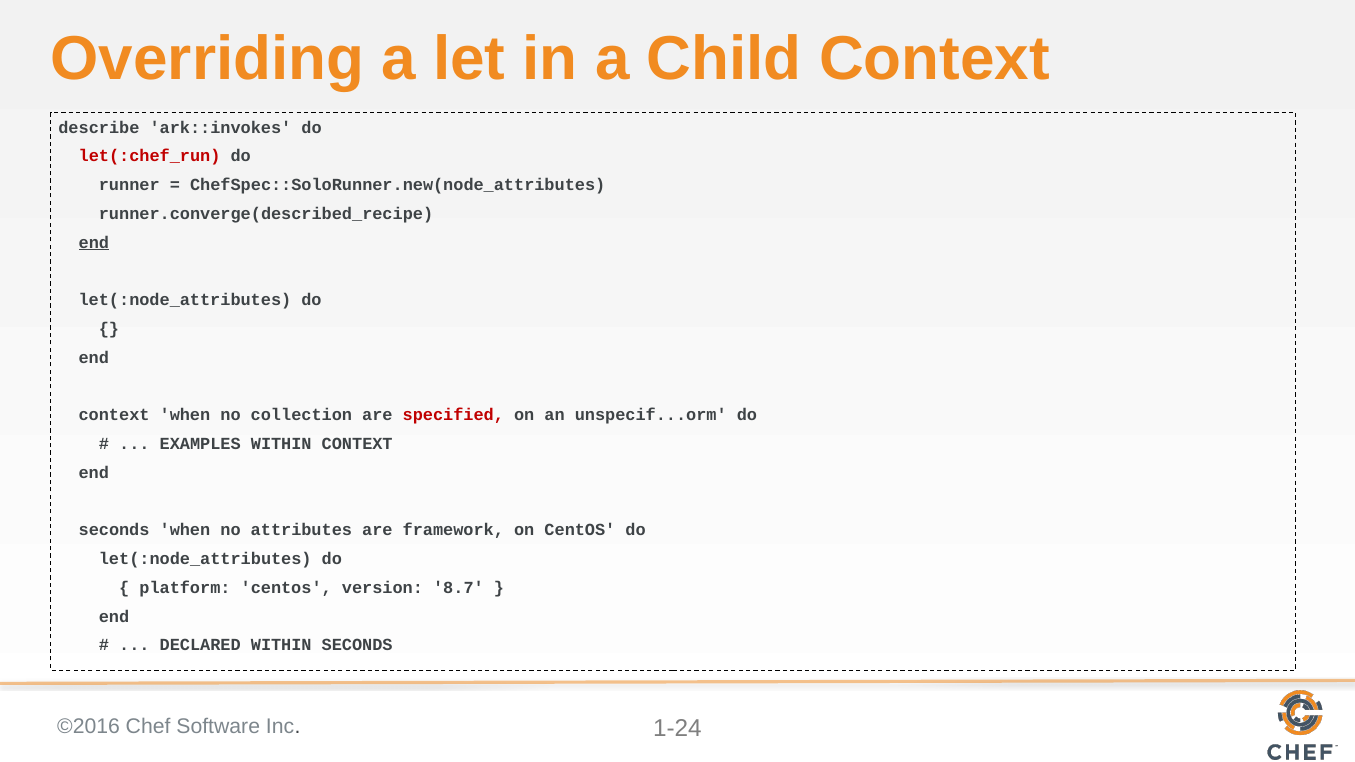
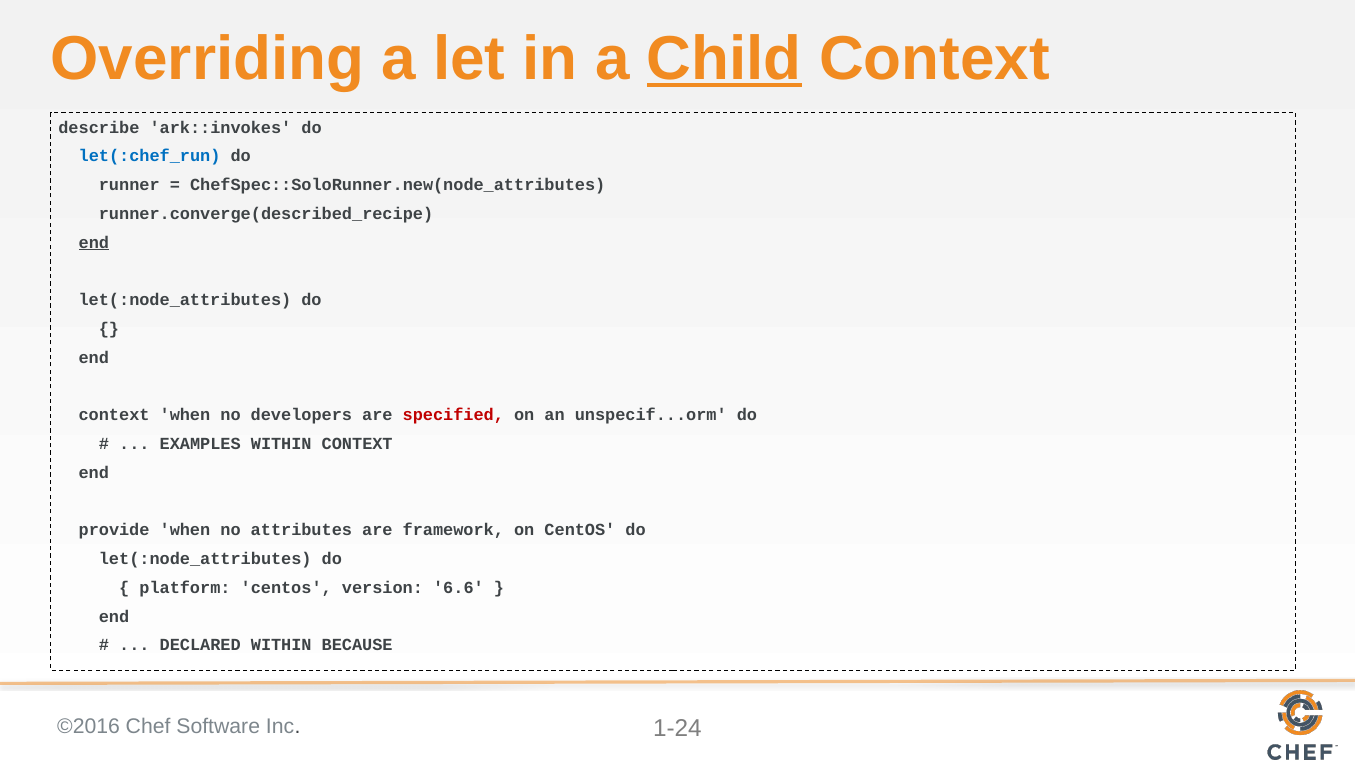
Child underline: none -> present (724, 59)
let(:chef_run colour: red -> blue (150, 156)
collection: collection -> developers (301, 415)
seconds: seconds -> provide (114, 530)
8.7: 8.7 -> 6.6 (458, 588)
WITHIN SECONDS: SECONDS -> BECAUSE (357, 646)
